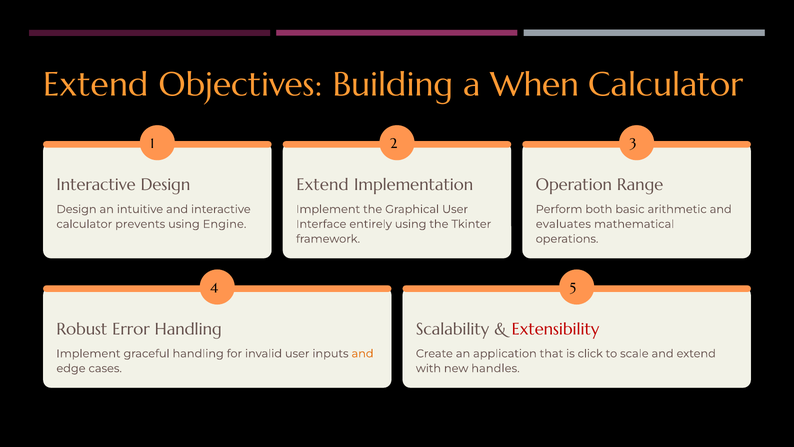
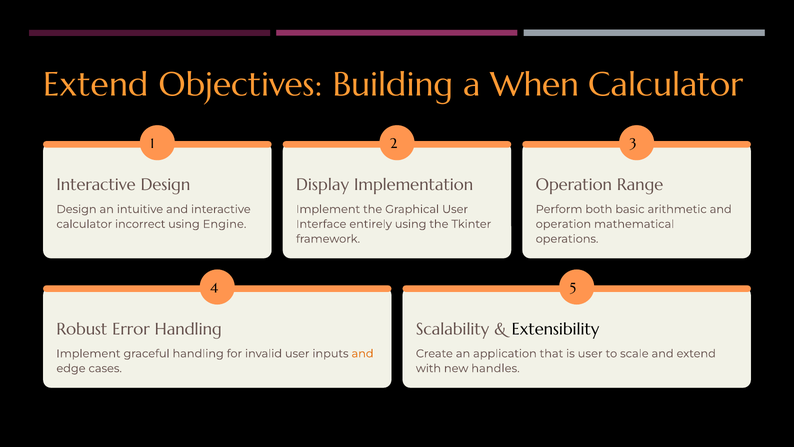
Extend: Extend -> Display (323, 185)
prevents: prevents -> incorrect (140, 224)
evaluates: evaluates -> operation (563, 224)
Extensibility colour: red -> black (555, 329)
is click: click -> user (590, 353)
